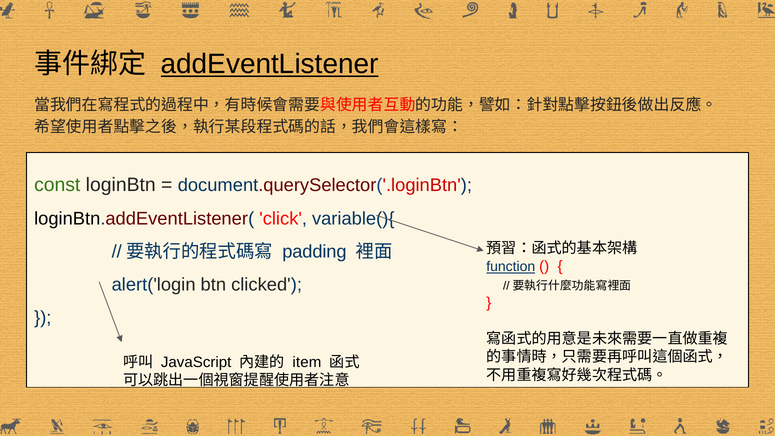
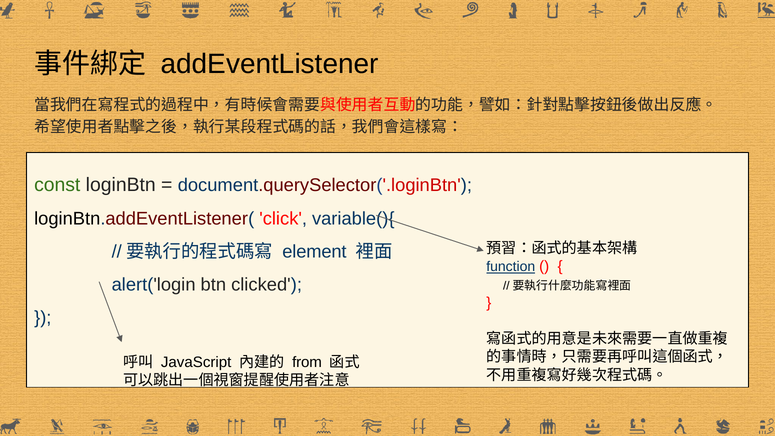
addEventListener underline: present -> none (270, 64)
padding: padding -> element (314, 251)
item: item -> from (307, 362)
